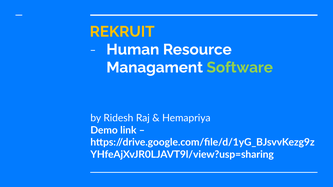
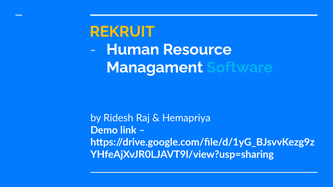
Software colour: light green -> light blue (240, 68)
